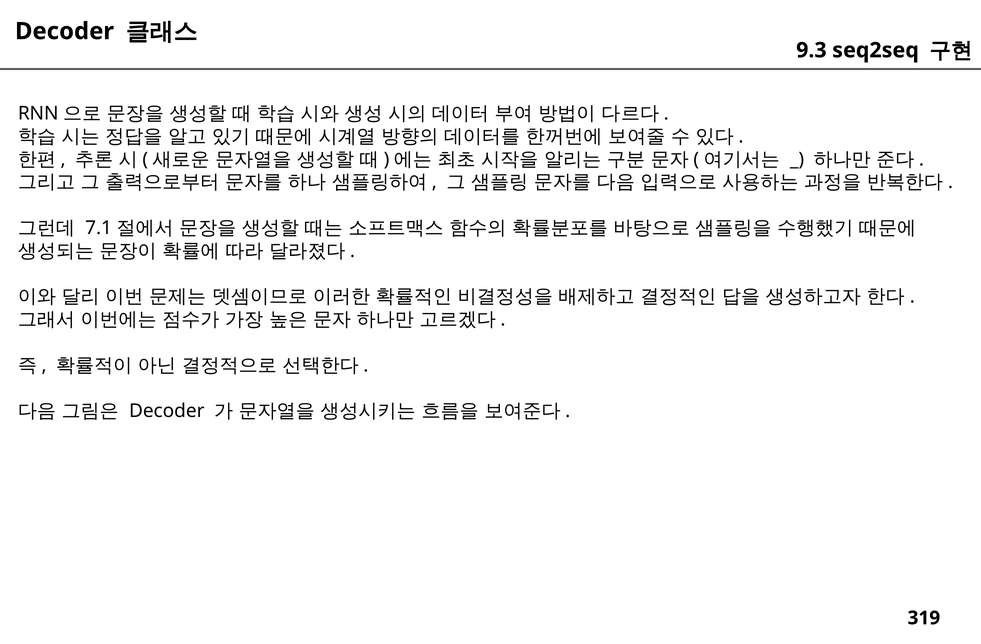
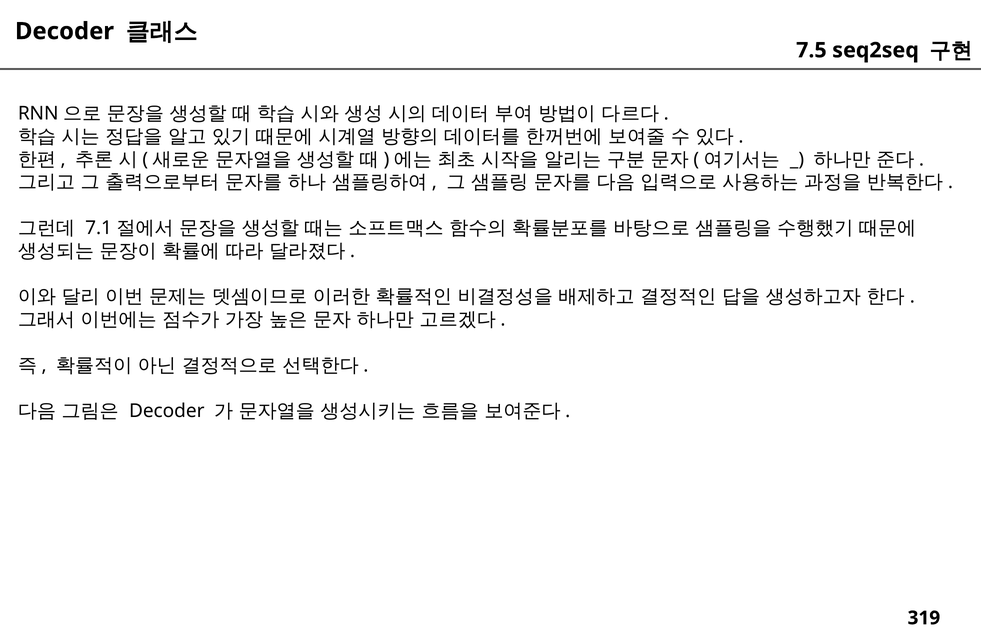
9.3: 9.3 -> 7.5 (811, 50)
